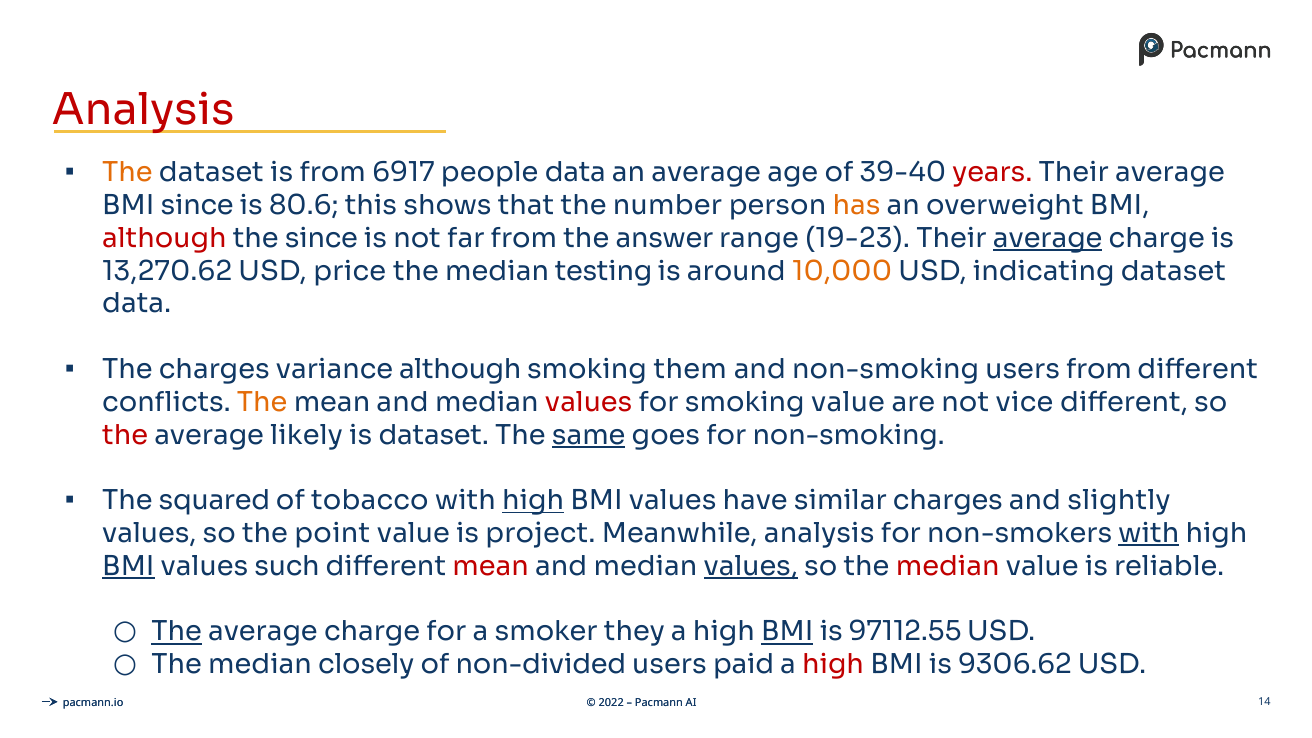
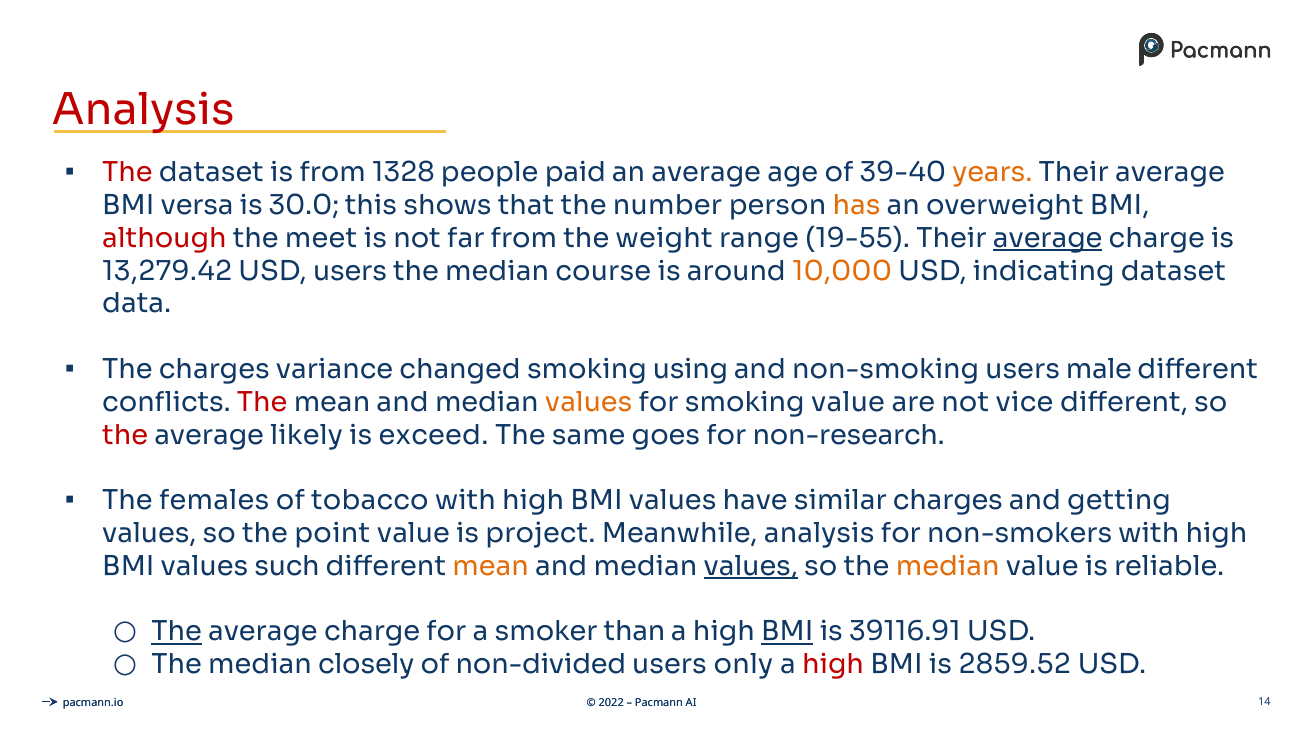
The colour: orange -> red (127, 173)
6917: 6917 -> 1328 (403, 173)
people data: data -> paid (575, 173)
years colour: red -> orange (992, 173)
BMI since: since -> versa (197, 205)
80.6: 80.6 -> 30.0 (304, 205)
the since: since -> meet (321, 238)
answer: answer -> weight (664, 238)
19-23: 19-23 -> 19-55 (858, 238)
13,270.62: 13,270.62 -> 13,279.42 (167, 271)
USD price: price -> users (350, 271)
testing: testing -> course (603, 271)
variance although: although -> changed (460, 369)
them: them -> using (690, 369)
users from: from -> male (1099, 369)
The colour: orange -> red (262, 402)
values colour: red -> orange (589, 402)
is dataset: dataset -> exceed (434, 435)
same underline: present -> none (589, 435)
for non-smoking: non-smoking -> non-research (849, 435)
squared: squared -> females (214, 501)
high underline: present -> none (533, 501)
slightly: slightly -> getting (1119, 501)
with underline: present -> none (1149, 533)
BMI underline: present -> none (128, 566)
mean colour: red -> orange (491, 566)
median colour: red -> orange (948, 566)
they: they -> than (634, 632)
97112.55: 97112.55 -> 39116.91 (905, 632)
paid: paid -> only (743, 665)
9306.62: 9306.62 -> 2859.52 (1015, 665)
